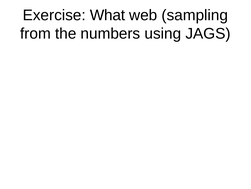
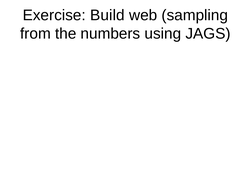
What: What -> Build (107, 15)
